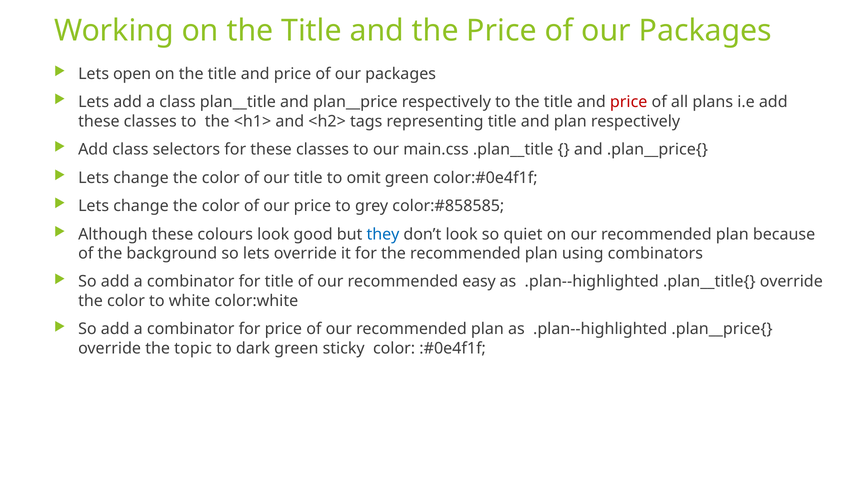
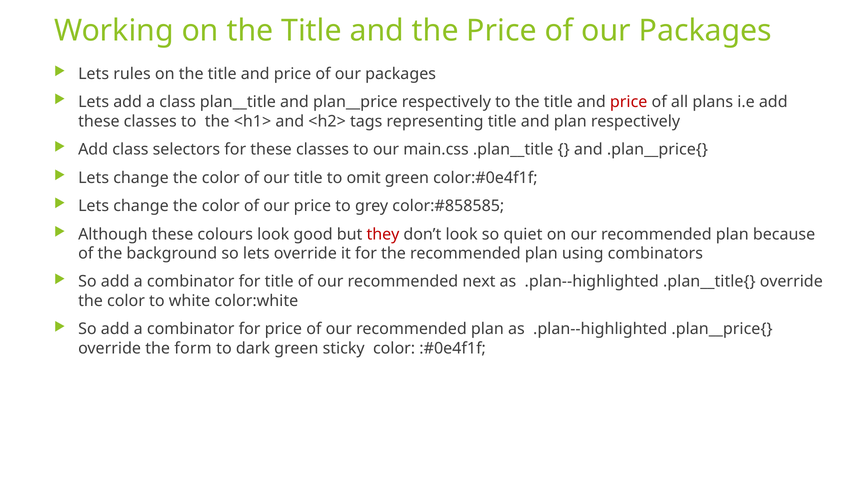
open: open -> rules (132, 74)
they colour: blue -> red (383, 234)
easy: easy -> next (479, 282)
topic: topic -> form (193, 349)
